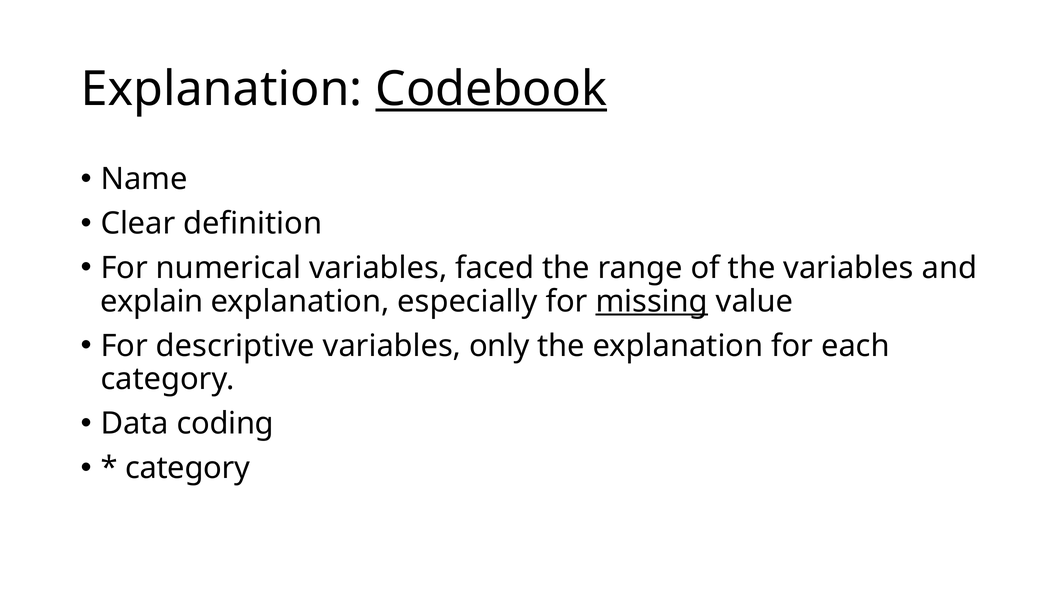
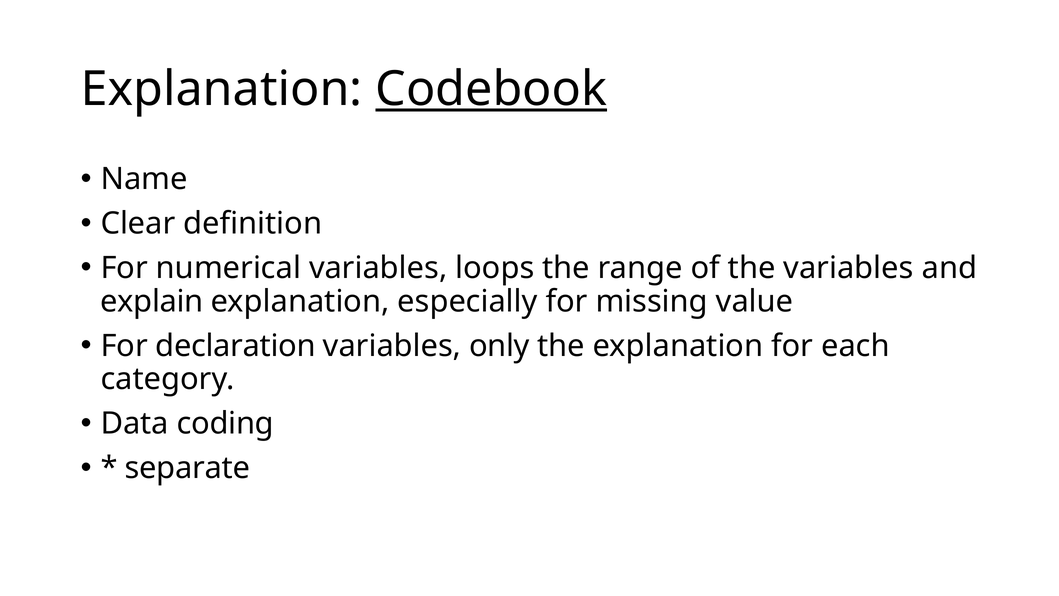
faced: faced -> loops (495, 268)
missing underline: present -> none (652, 301)
descriptive: descriptive -> declaration (236, 346)
category: category -> separate (187, 468)
